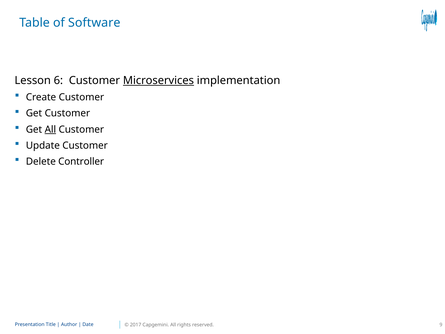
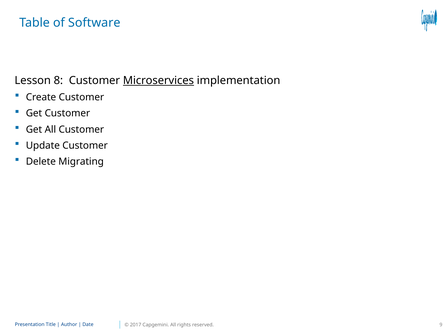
6: 6 -> 8 (58, 80)
All underline: present -> none (50, 129)
Controller: Controller -> Migrating (81, 162)
